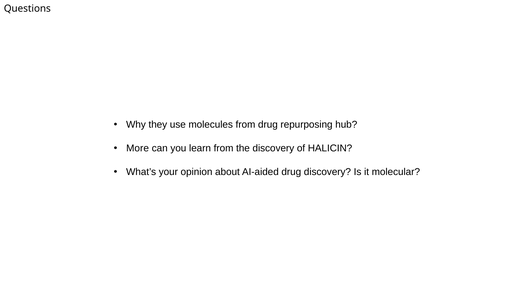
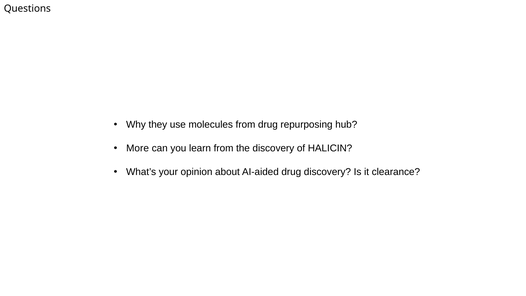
molecular: molecular -> clearance (396, 172)
